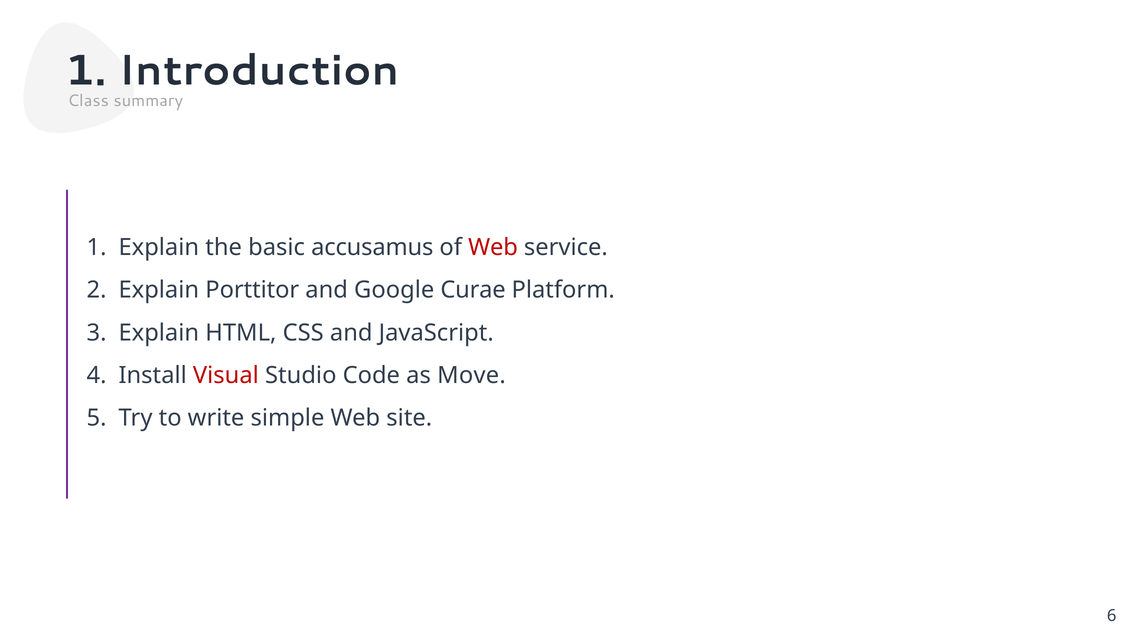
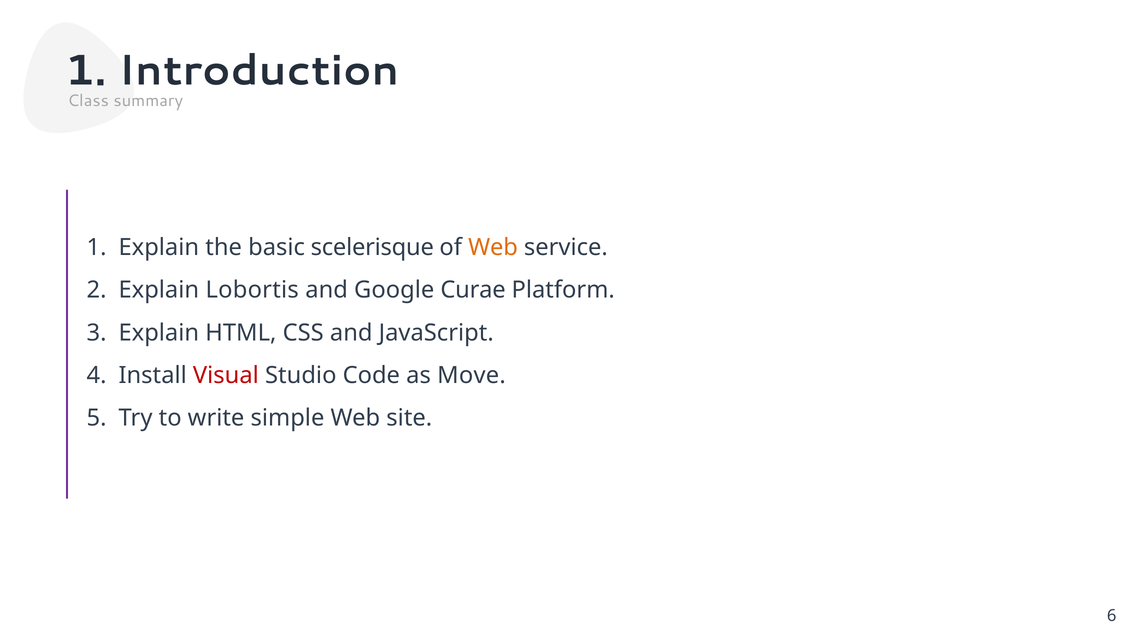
accusamus: accusamus -> scelerisque (372, 247)
Web colour: red -> orange (493, 247)
Porttitor: Porttitor -> Lobortis (252, 290)
